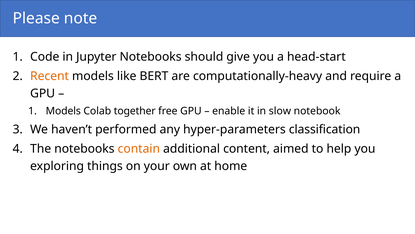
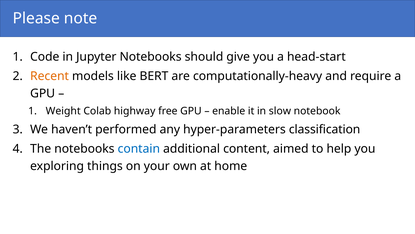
Models: Models -> Weight (63, 111)
together: together -> highway (135, 111)
contain colour: orange -> blue (139, 148)
